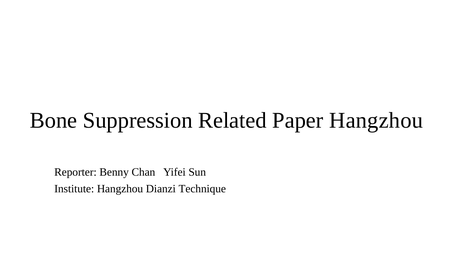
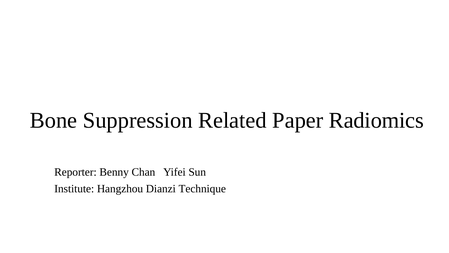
Paper Hangzhou: Hangzhou -> Radiomics (376, 120)
